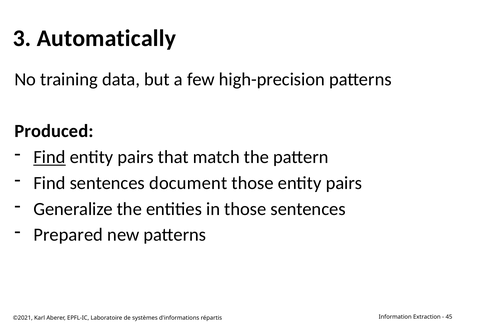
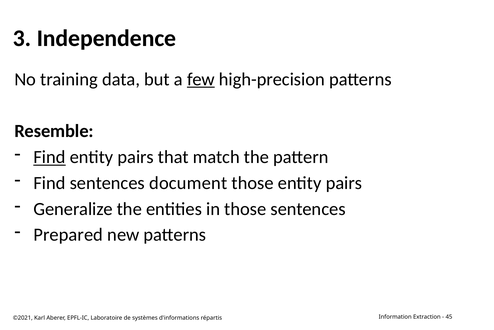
Automatically: Automatically -> Independence (106, 38)
few underline: none -> present (201, 79)
Produced: Produced -> Resemble (54, 131)
